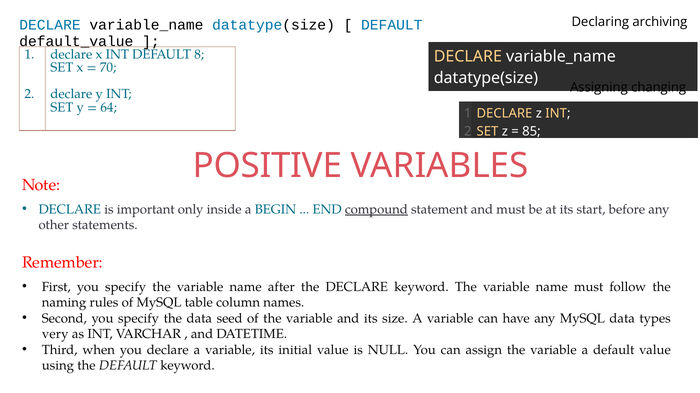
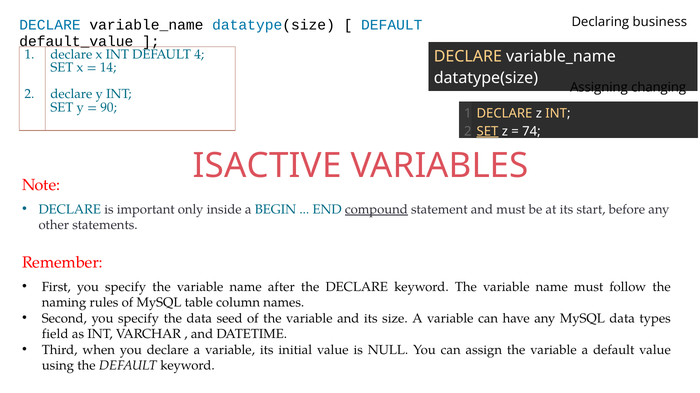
archiving: archiving -> business (660, 22)
8: 8 -> 4 (199, 55)
70: 70 -> 14 (108, 68)
64: 64 -> 90 (109, 107)
SET underline: none -> present (487, 132)
85: 85 -> 74 (531, 132)
POSITIVE: POSITIVE -> ISACTIVE (267, 166)
very: very -> field (55, 335)
